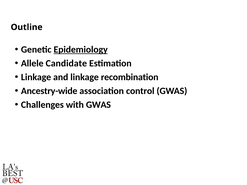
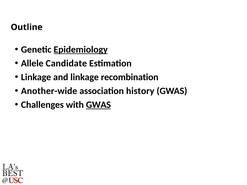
Ancestry-wide: Ancestry-wide -> Another-wide (49, 91)
control: control -> history (140, 91)
GWAS underline: none -> present (98, 105)
